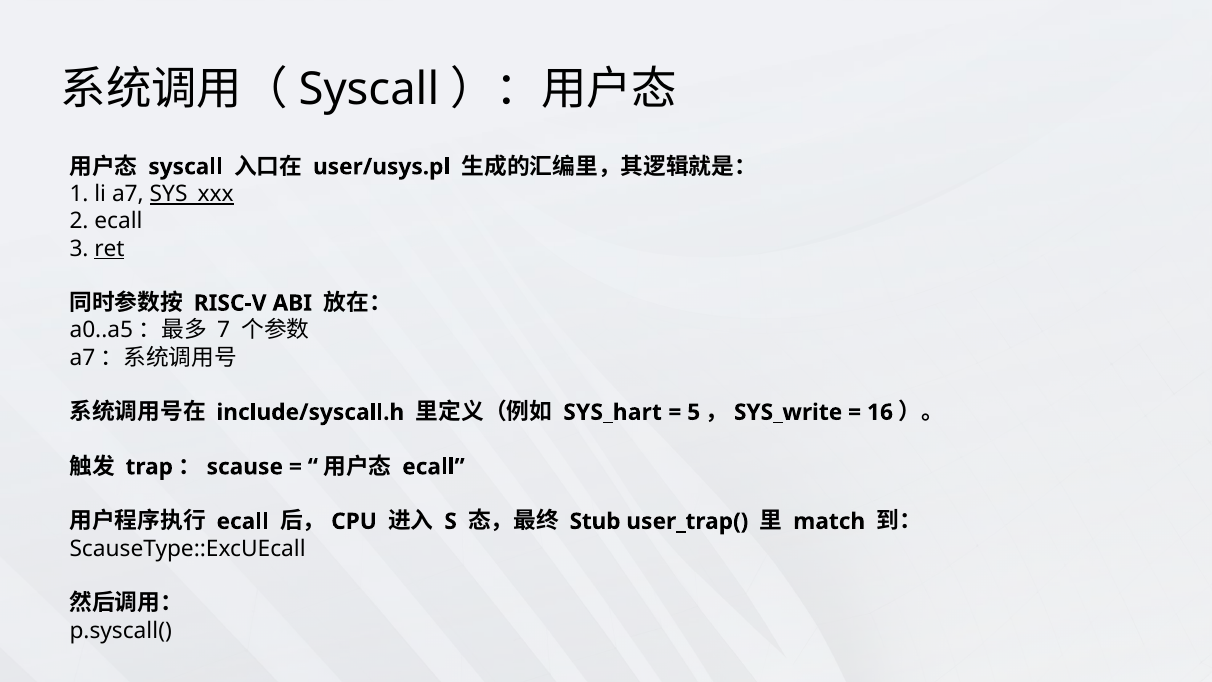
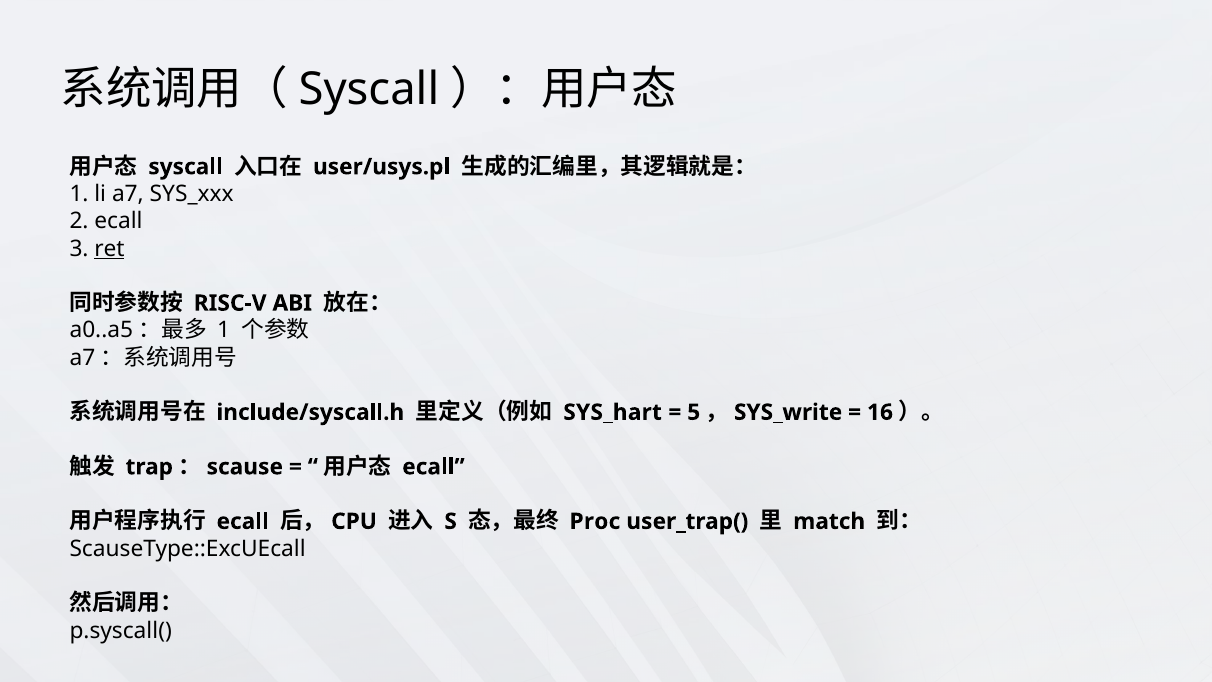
SYS_xxx underline: present -> none (192, 194)
7: 7 -> 1 (224, 330)
Stub: Stub -> Proc (595, 521)
